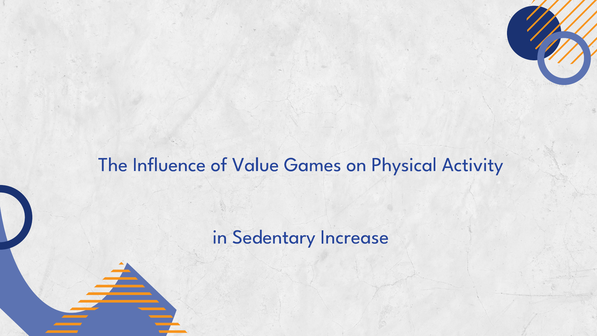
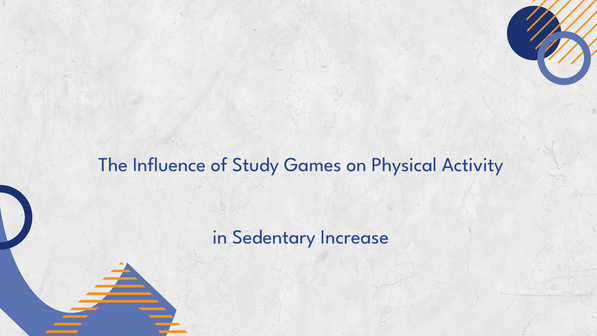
Value: Value -> Study (256, 164)
